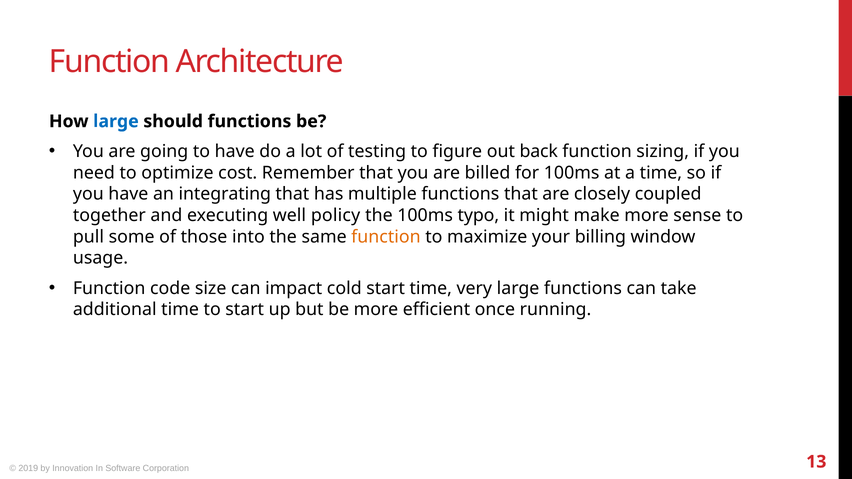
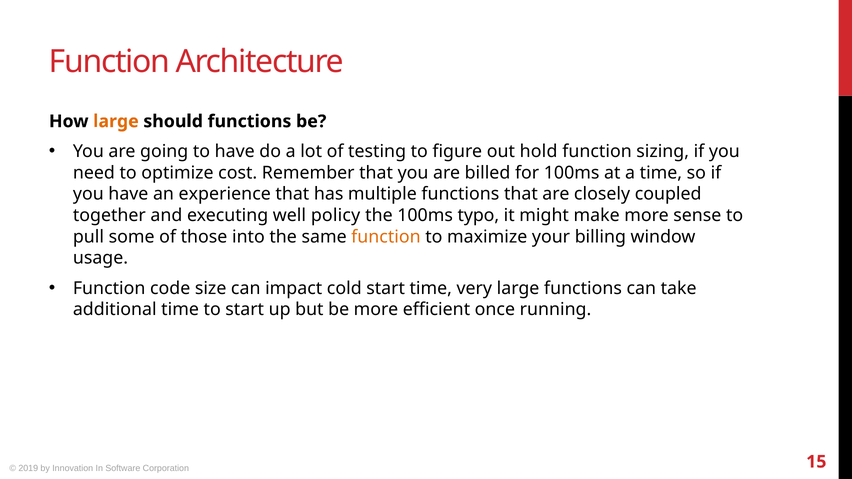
large colour: blue -> orange (116, 121)
back: back -> hold (539, 152)
integrating: integrating -> experience (225, 194)
13: 13 -> 15 (816, 462)
